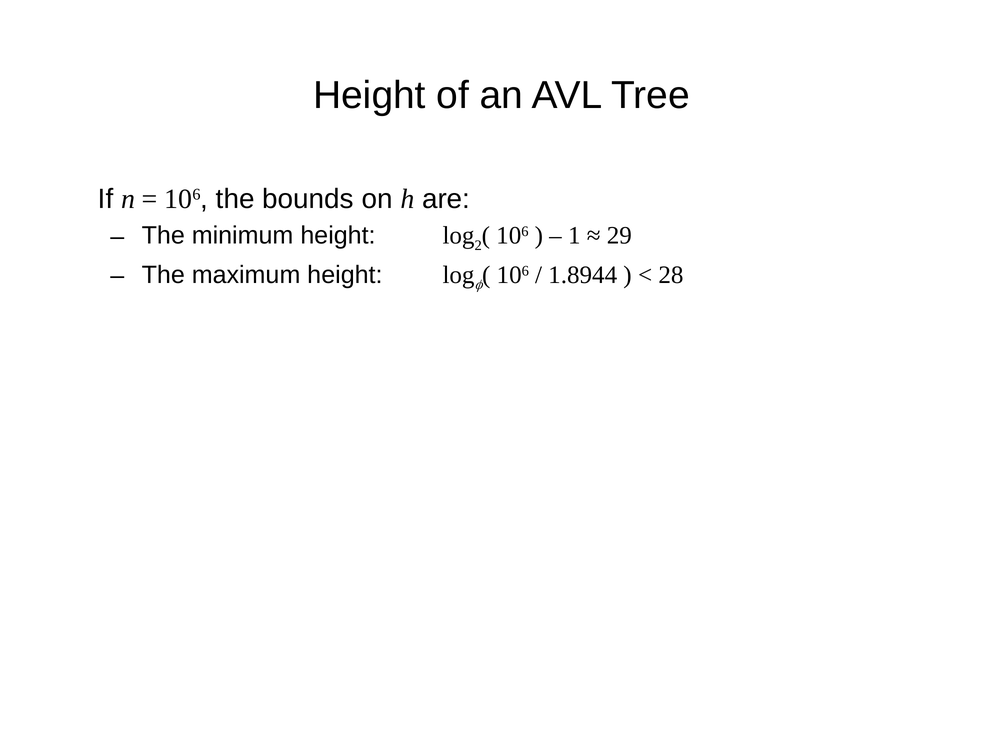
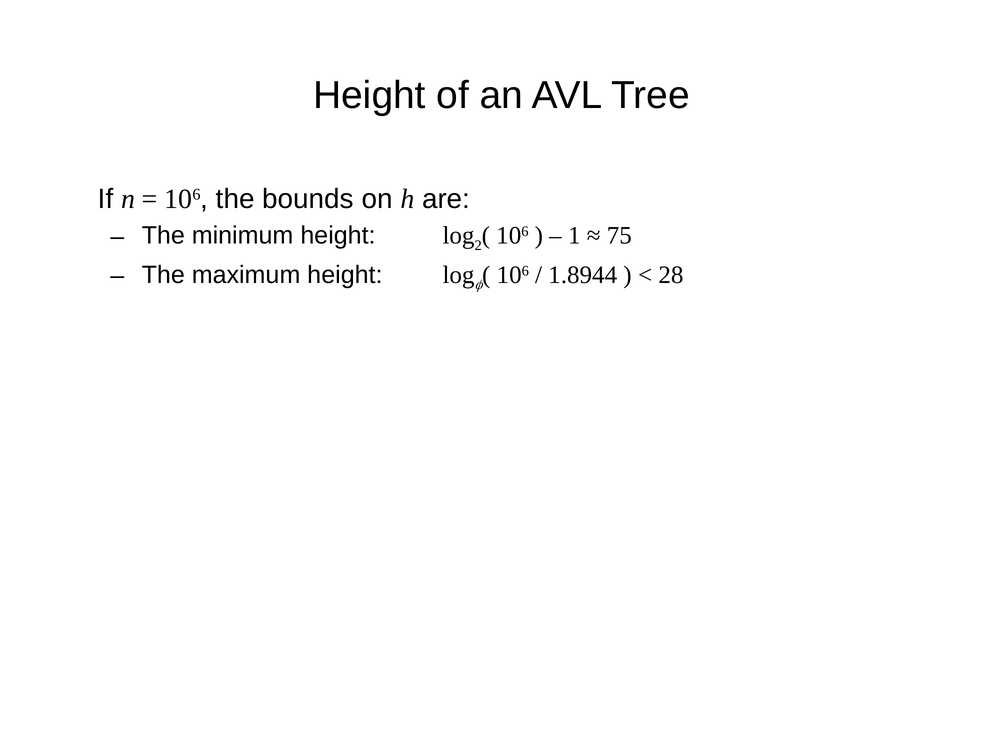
29: 29 -> 75 (619, 236)
